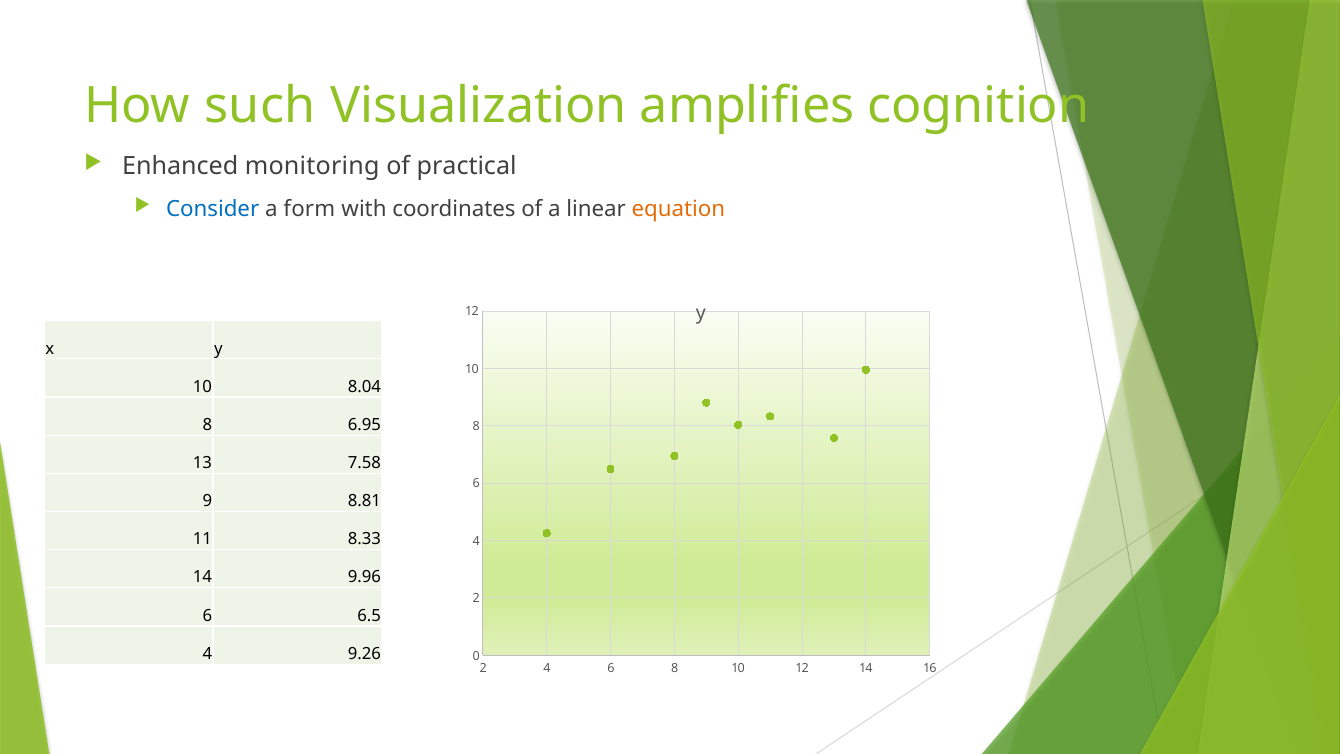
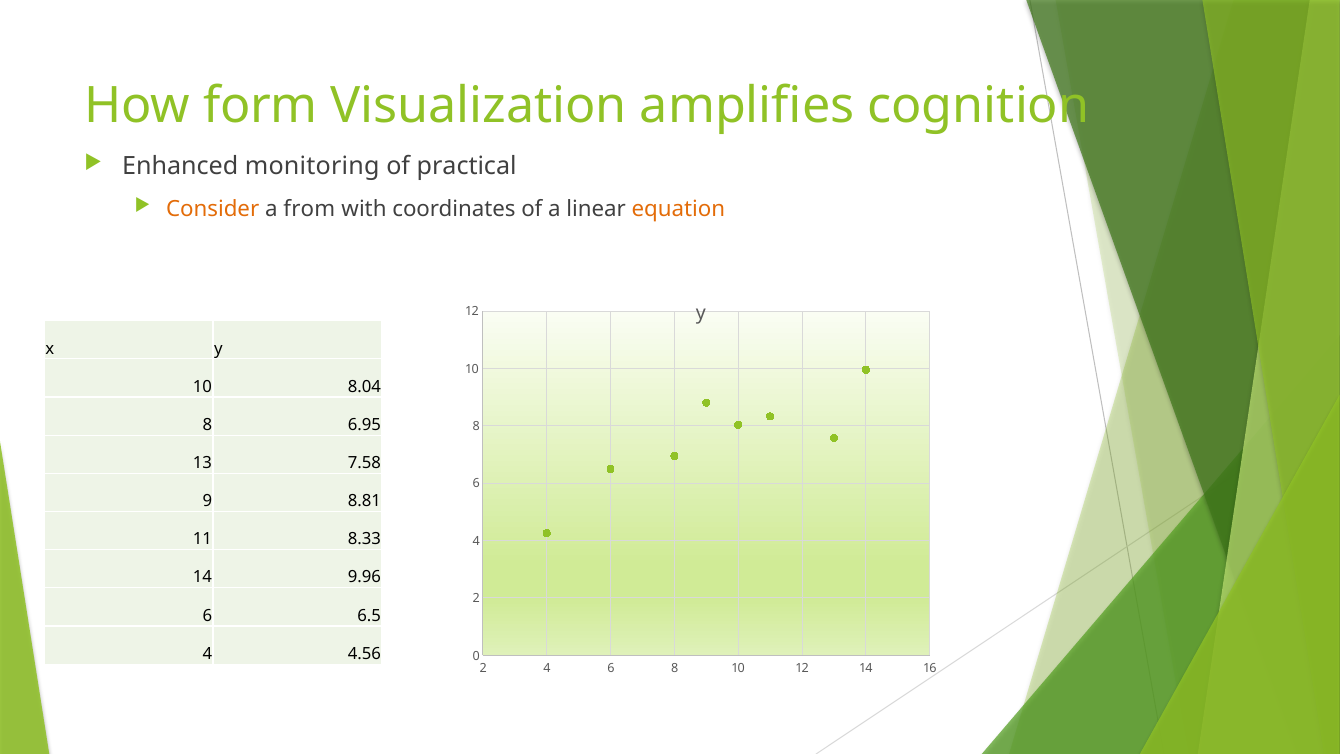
such: such -> form (261, 106)
Consider colour: blue -> orange (213, 209)
form: form -> from (309, 209)
9.26: 9.26 -> 4.56 (364, 653)
